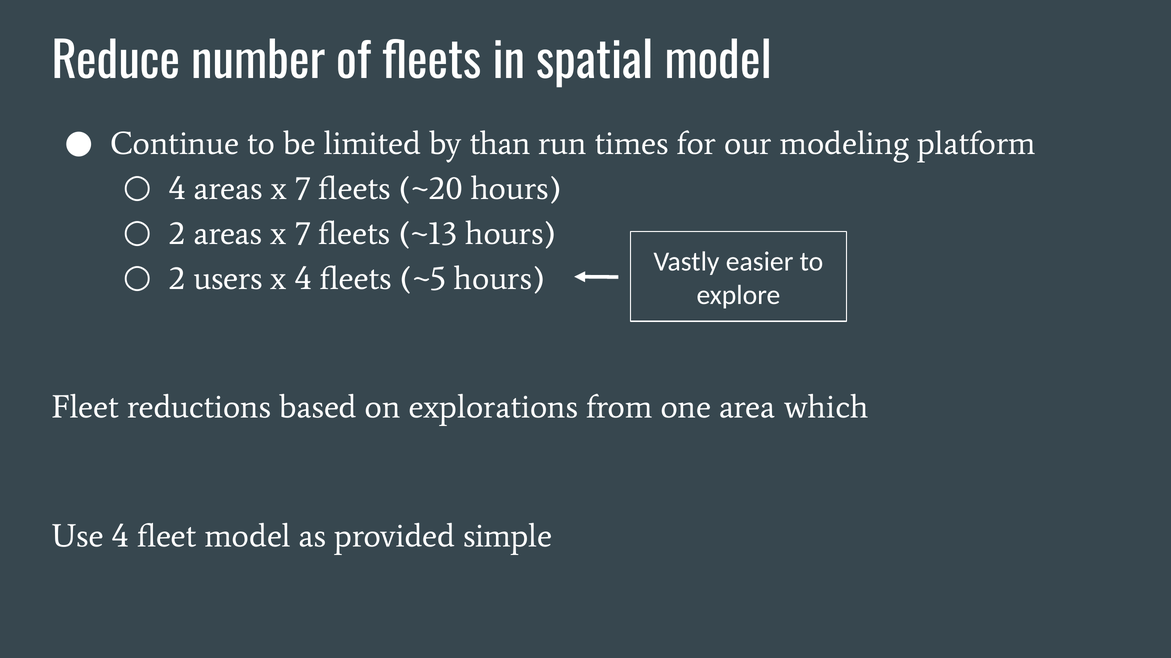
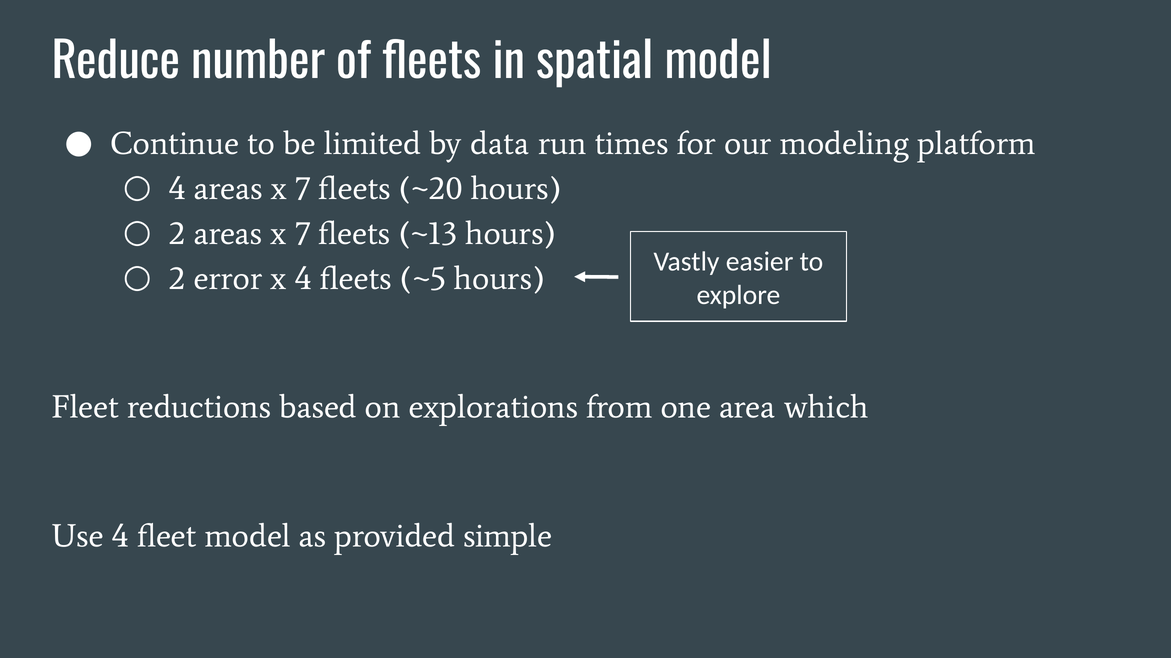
than: than -> data (500, 144)
users: users -> error (228, 279)
